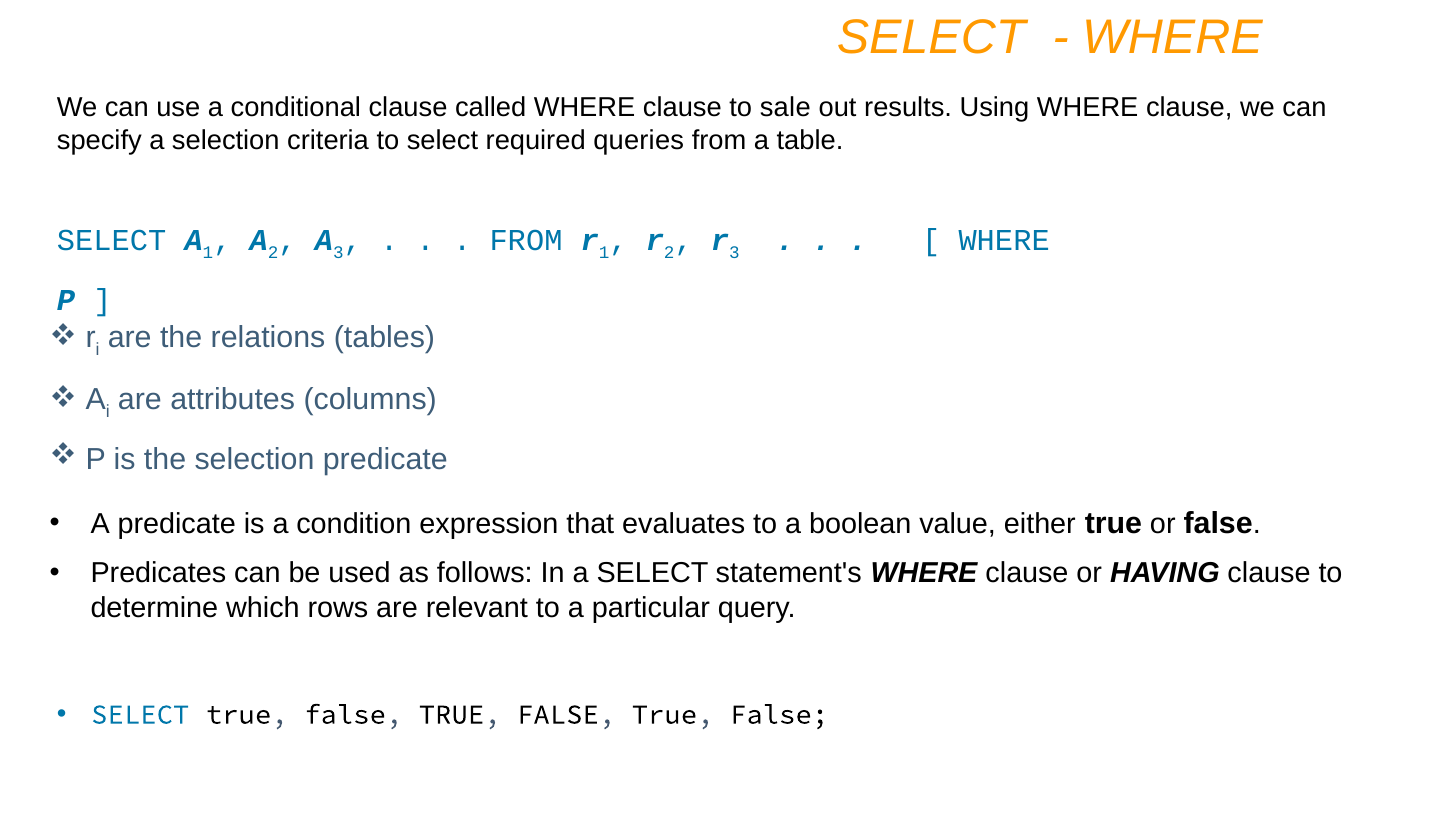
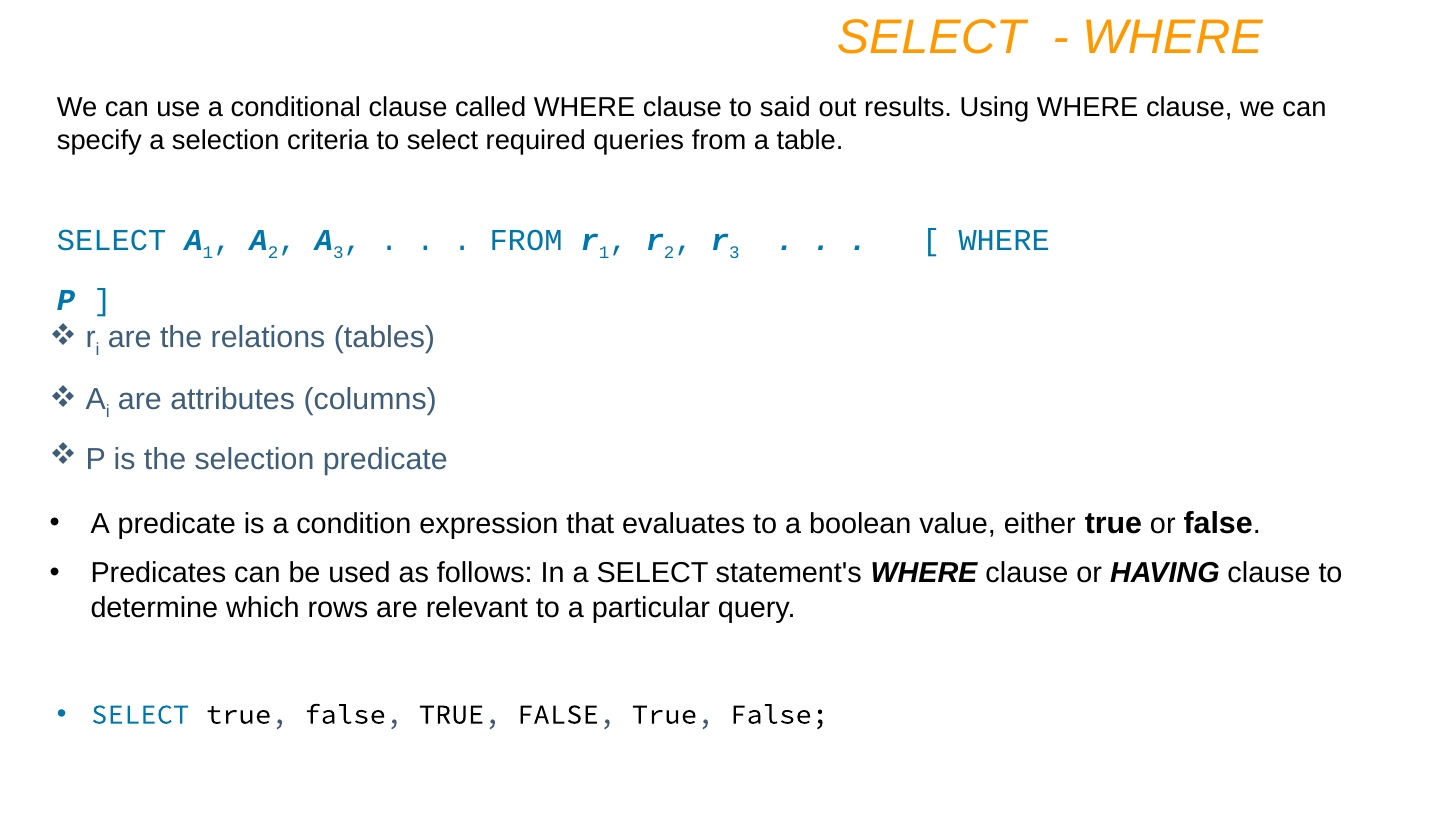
sale: sale -> said (785, 108)
